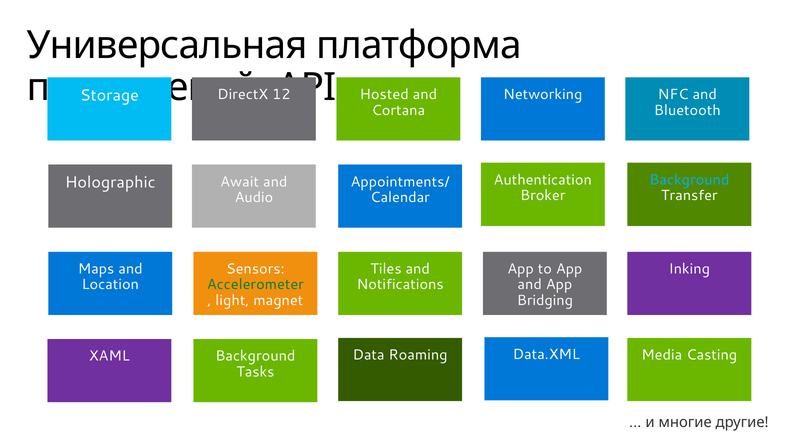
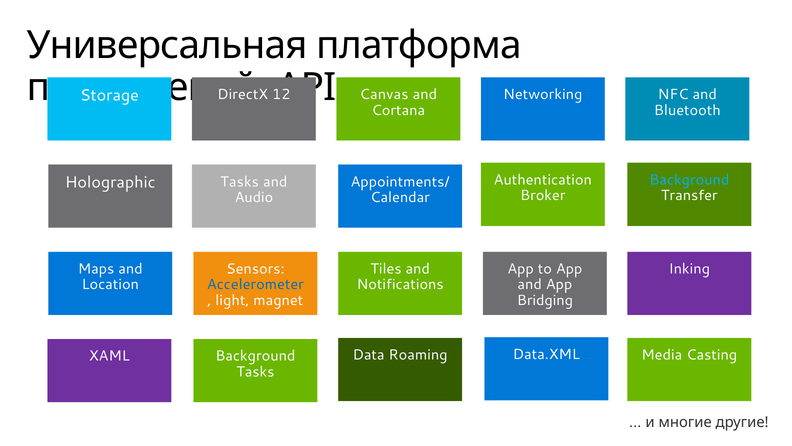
Hosted: Hosted -> Canvas (384, 94)
Holographic Await: Await -> Tasks (240, 181)
Accelerometer colour: green -> blue (255, 284)
